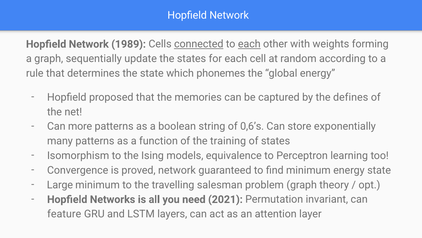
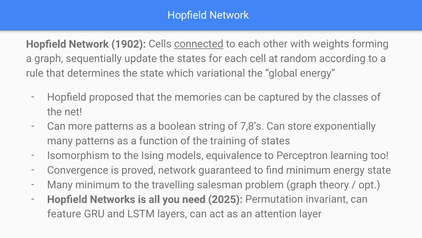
1989: 1989 -> 1902 (129, 44)
each underline: present -> none (249, 44)
phonemes: phonemes -> variational (221, 73)
defines: defines -> classes (351, 97)
0,6’s: 0,6’s -> 7,8’s (252, 126)
Large: Large -> Many (60, 184)
2021: 2021 -> 2025 (225, 199)
